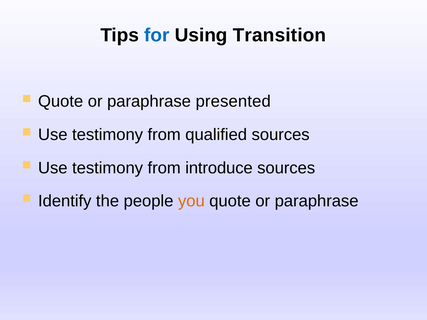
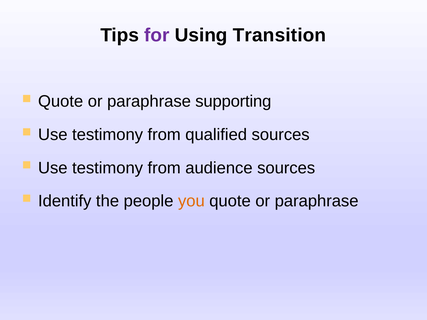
for colour: blue -> purple (157, 35)
presented: presented -> supporting (233, 102)
introduce: introduce -> audience (219, 168)
